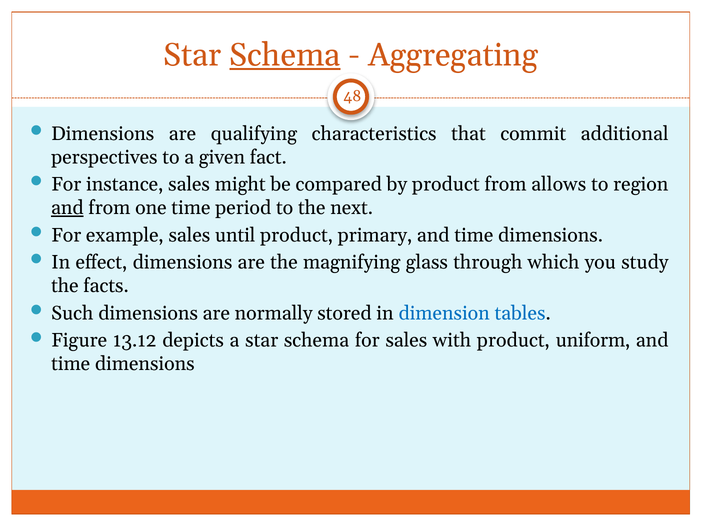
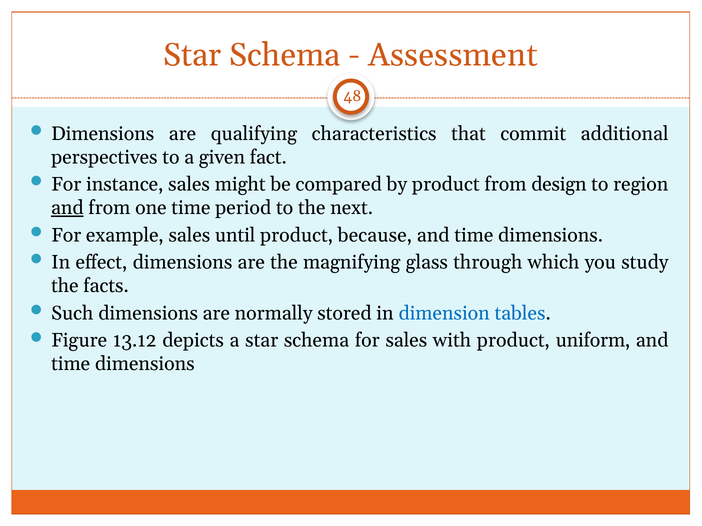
Schema underline: present -> none (285, 55)
Aggregating: Aggregating -> Assessment (453, 55)
allows: allows -> design (559, 185)
primary: primary -> because (375, 235)
